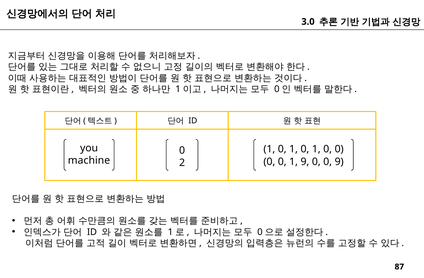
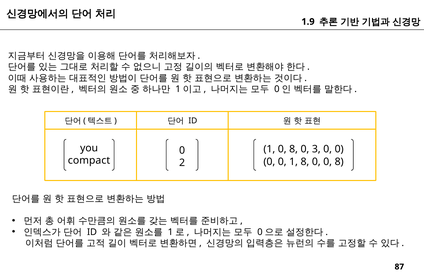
3.0: 3.0 -> 1.9 (308, 22)
1: 1 -> 8 (294, 150)
1: 1 -> 3 (316, 150)
machine: machine -> compact (89, 161)
1 9: 9 -> 8 (305, 162)
0 0 9: 9 -> 8 (339, 162)
